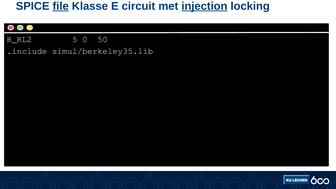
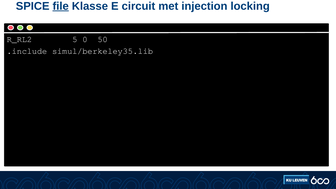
injection underline: present -> none (204, 6)
